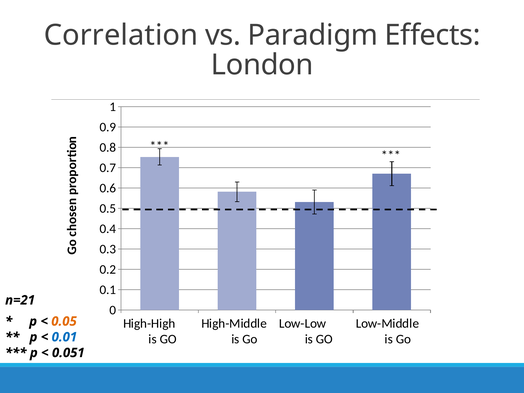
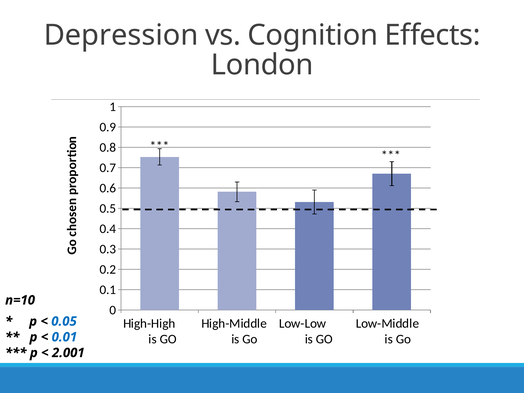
Correlation: Correlation -> Depression (121, 35)
Paradigm: Paradigm -> Cognition (313, 35)
n=21: n=21 -> n=10 (20, 300)
0.05 colour: orange -> blue (64, 321)
0.051: 0.051 -> 2.001 (68, 353)
